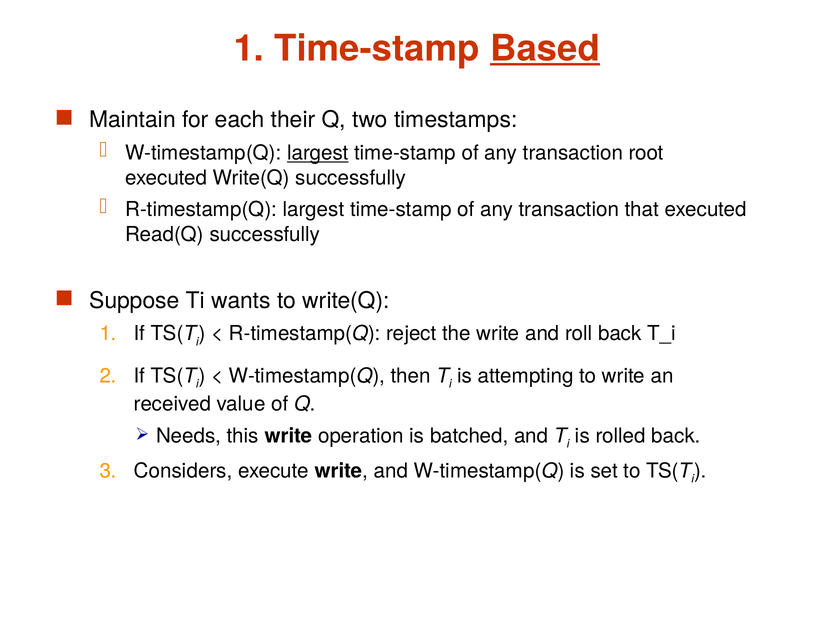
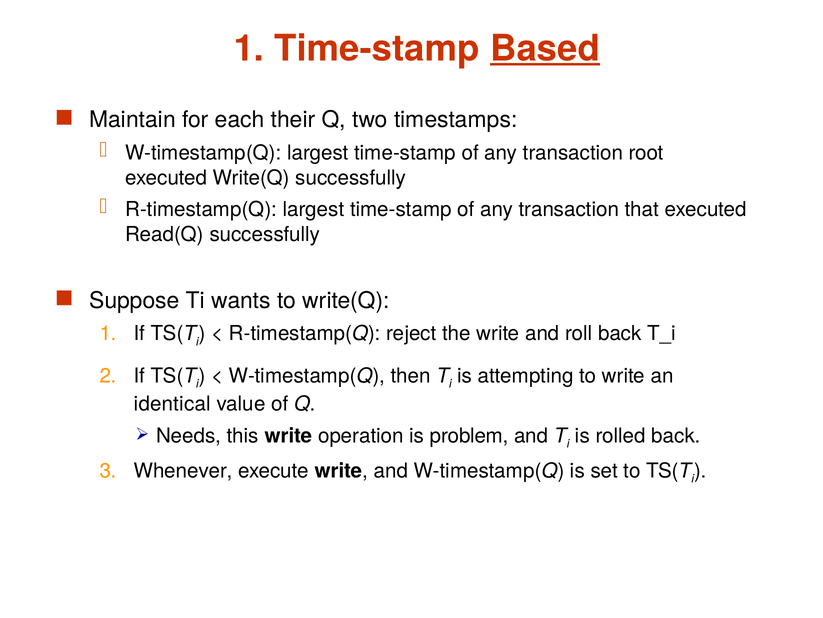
largest underline: present -> none (318, 153)
received: received -> identical (172, 403)
batched: batched -> problem (469, 435)
Considers: Considers -> Whenever (183, 470)
